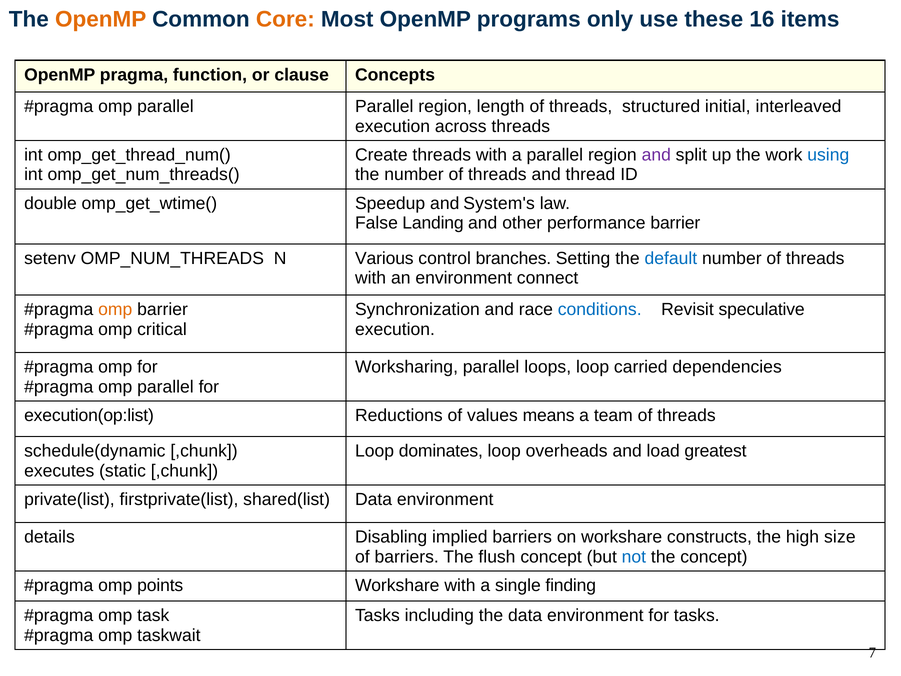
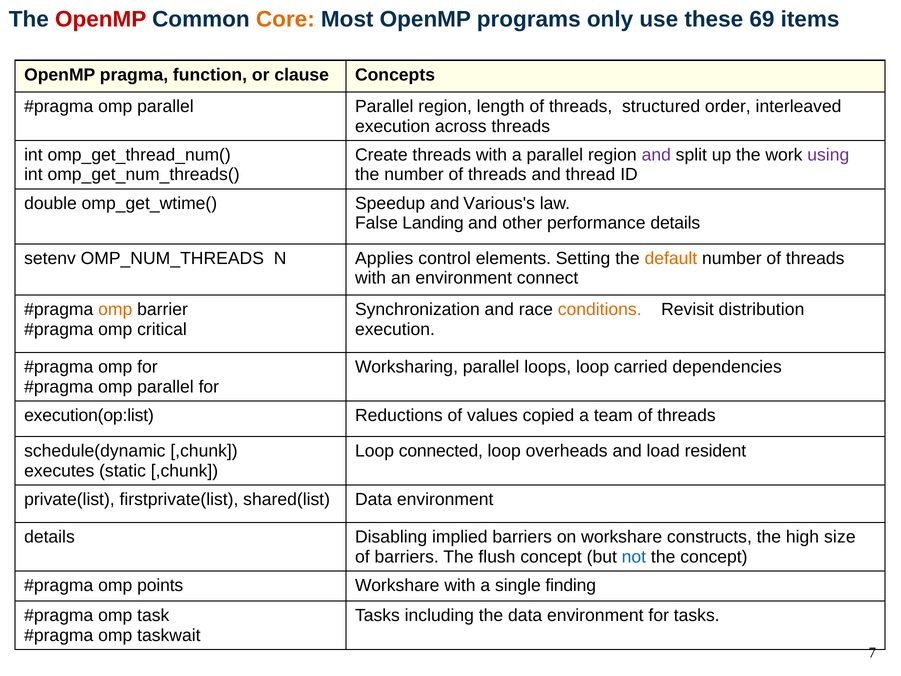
OpenMP colour: orange -> red (101, 19)
16: 16 -> 69 (762, 19)
initial: initial -> order (728, 107)
using colour: blue -> purple (828, 155)
System's: System's -> Various's (499, 203)
performance barrier: barrier -> details (675, 223)
Various: Various -> Applies (384, 258)
branches: branches -> elements (513, 258)
default colour: blue -> orange (671, 258)
conditions colour: blue -> orange (600, 310)
speculative: speculative -> distribution (762, 310)
means: means -> copied (549, 415)
dominates: dominates -> connected (441, 451)
greatest: greatest -> resident (715, 451)
